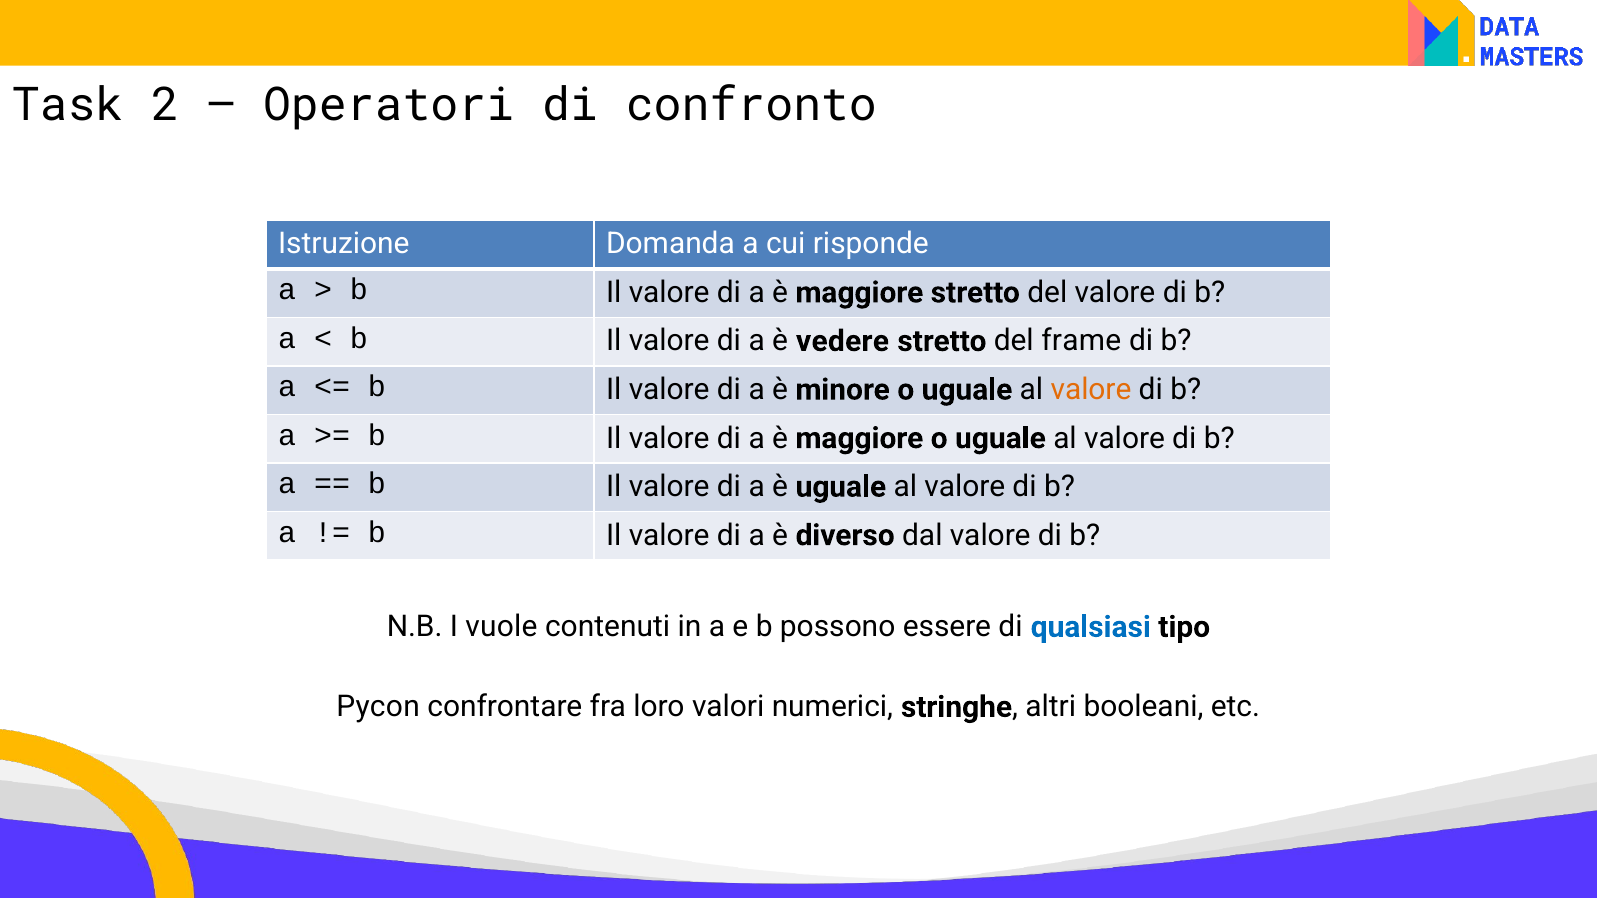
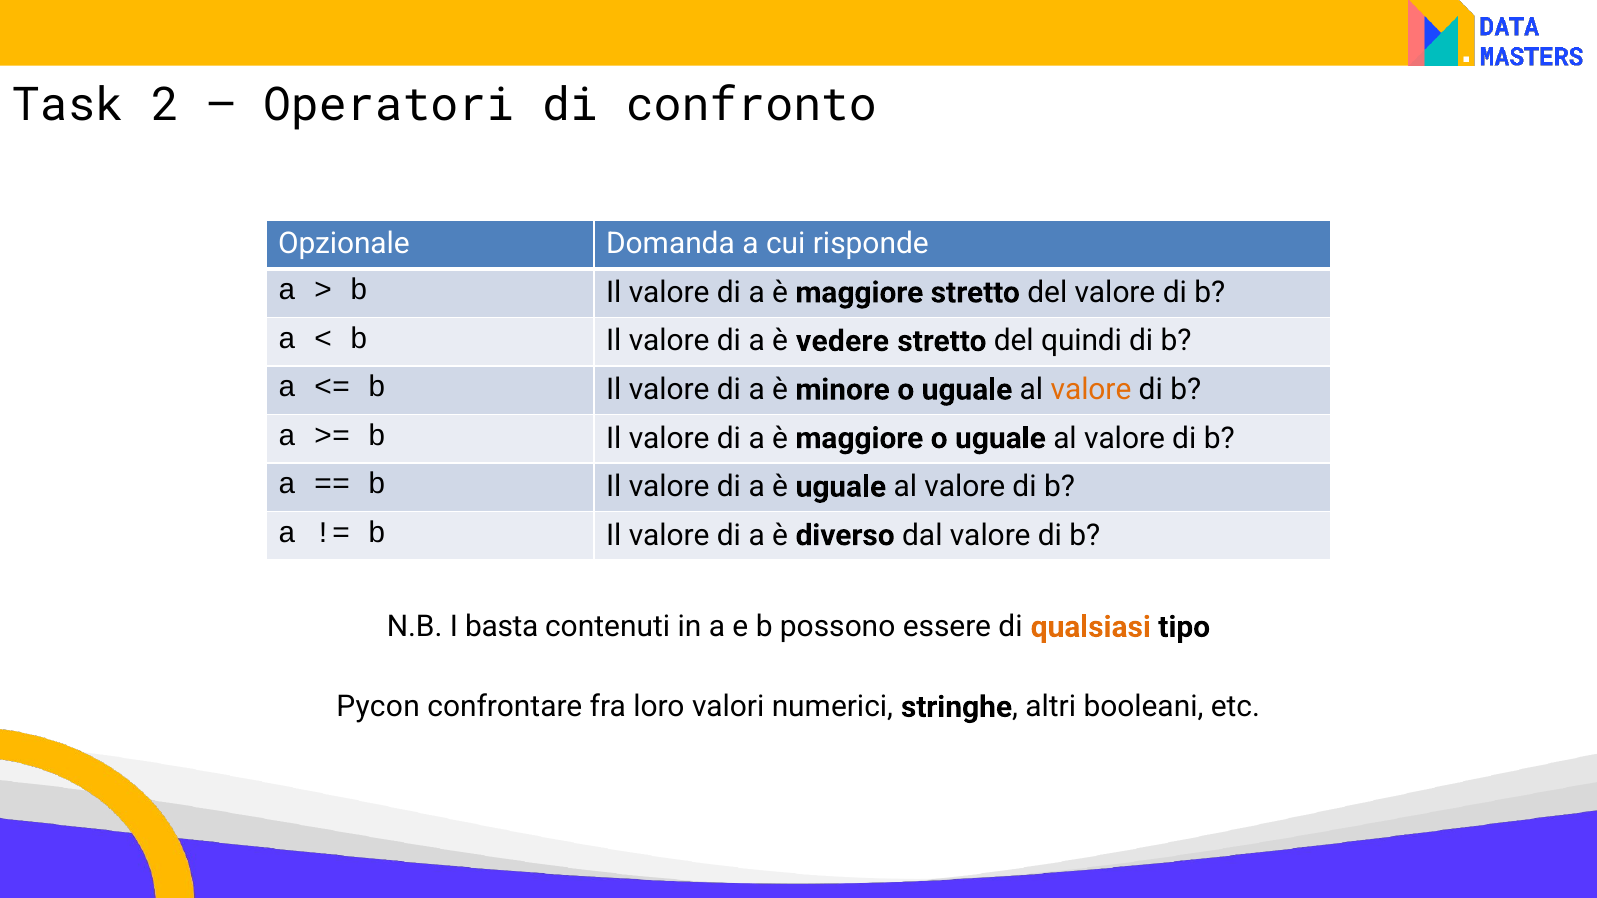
Istruzione: Istruzione -> Opzionale (344, 244)
frame: frame -> quindi (1082, 341)
vuole: vuole -> basta (502, 627)
qualsiasi colour: blue -> orange (1091, 627)
